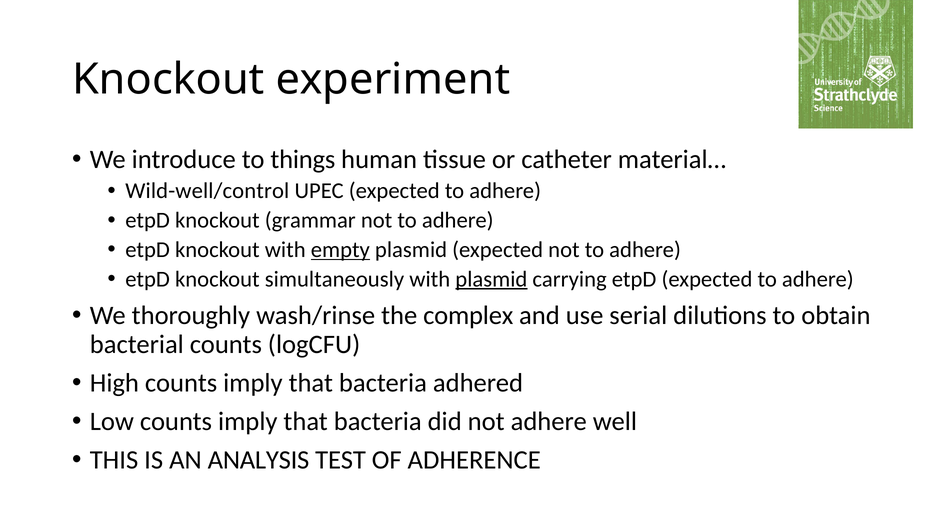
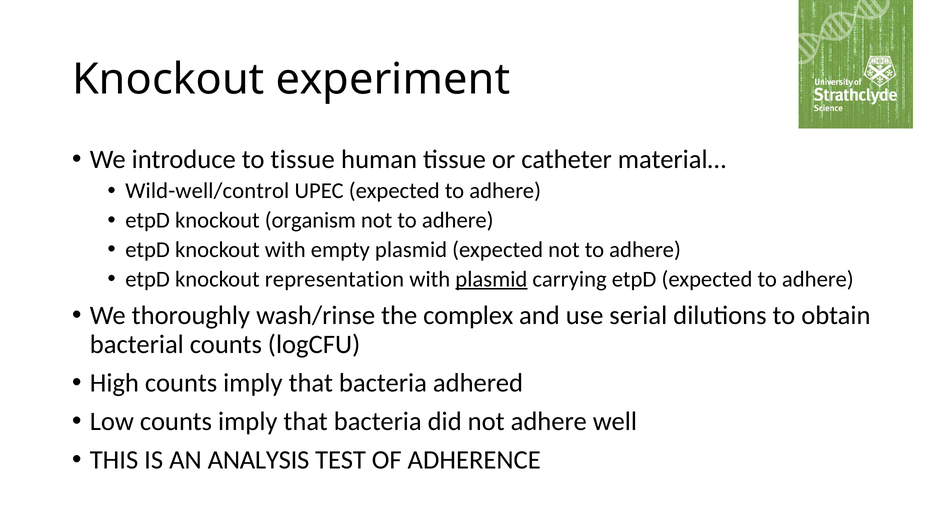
to things: things -> tissue (303, 159)
grammar: grammar -> organism (310, 220)
empty underline: present -> none (340, 250)
simultaneously: simultaneously -> representation (334, 279)
